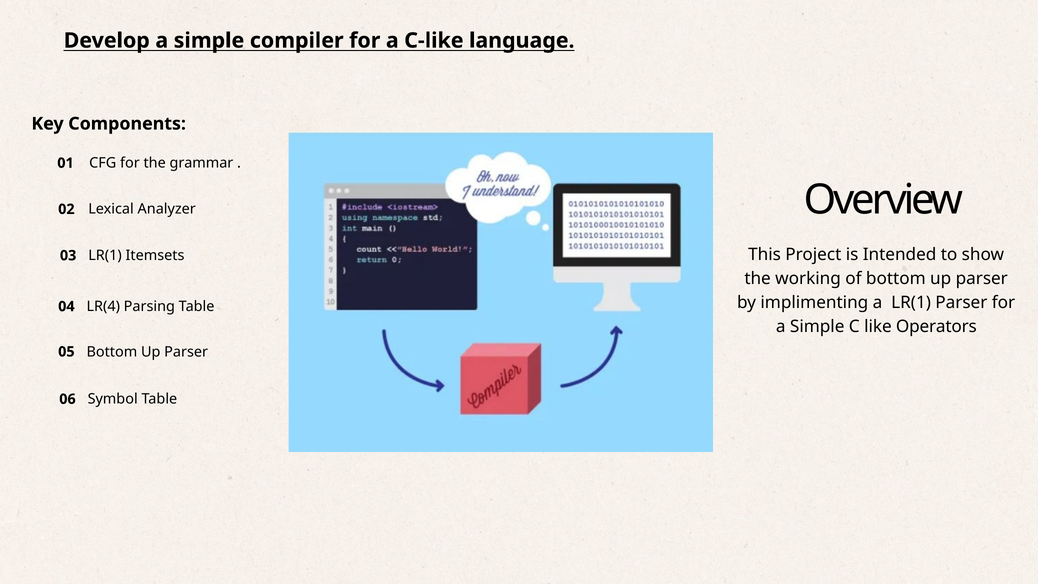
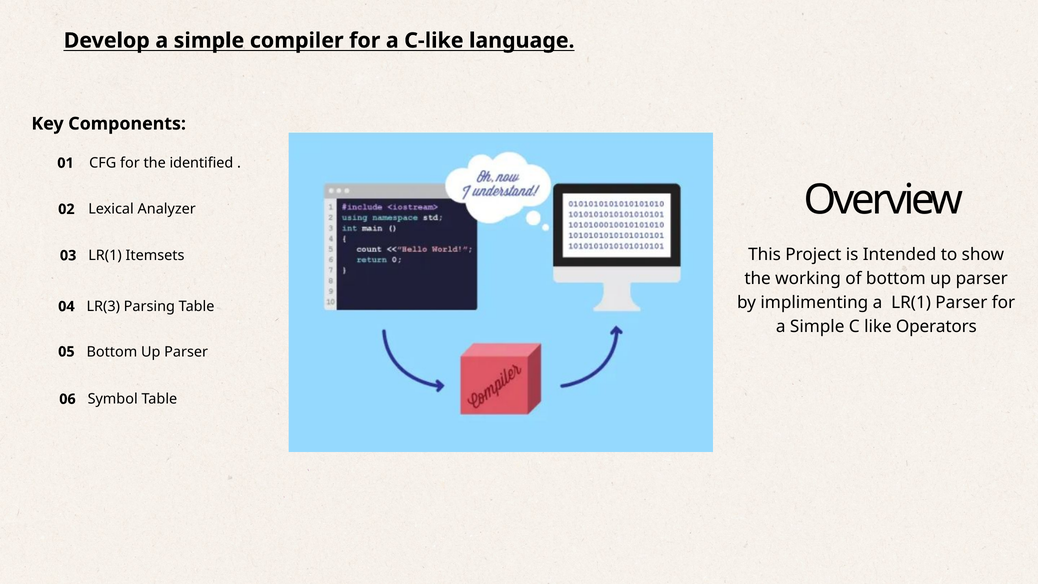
grammar: grammar -> identified (201, 163)
LR(4: LR(4 -> LR(3 (103, 306)
